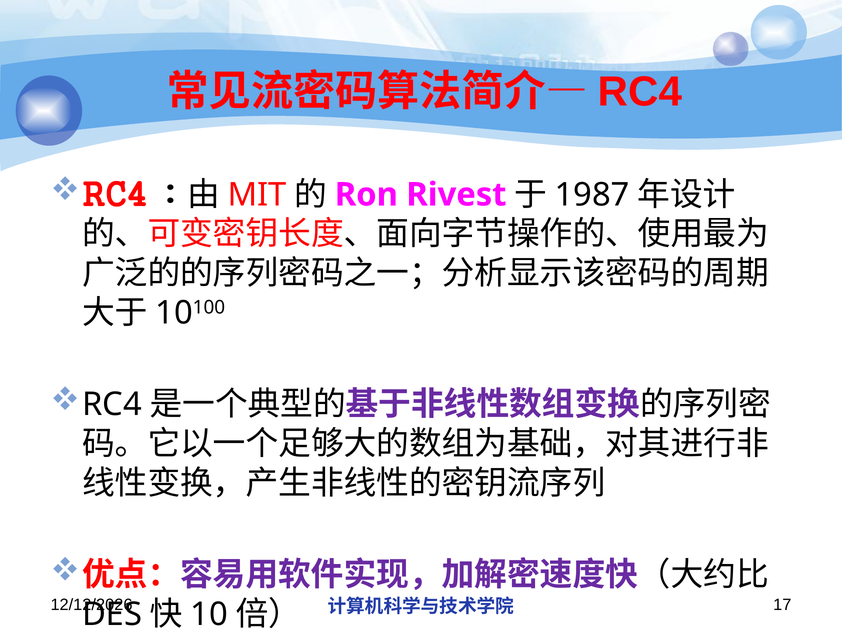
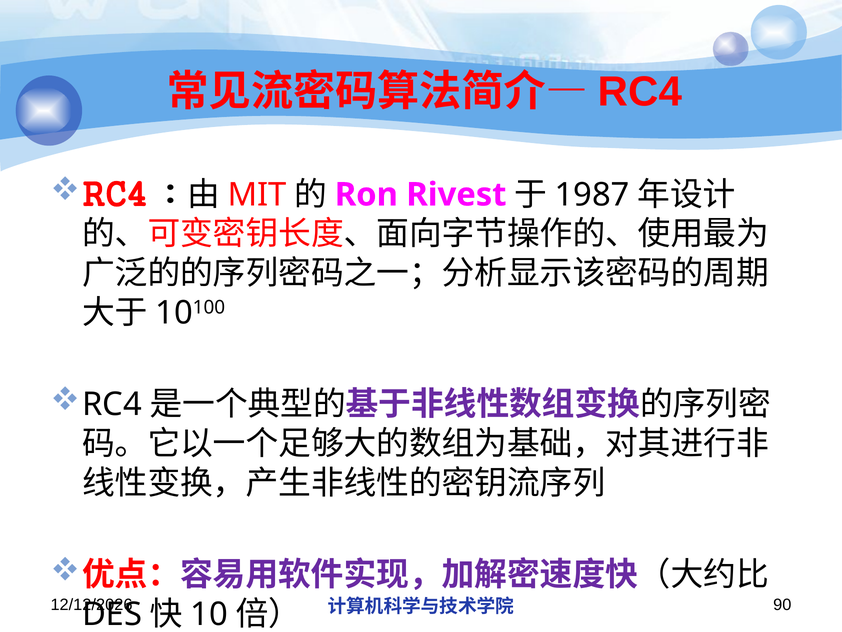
17: 17 -> 90 (782, 605)
